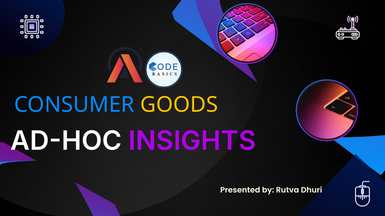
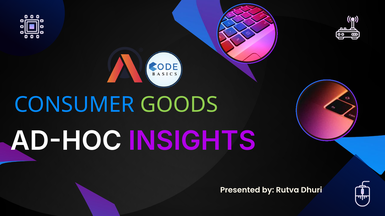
GOODS colour: yellow -> light green (179, 105)
